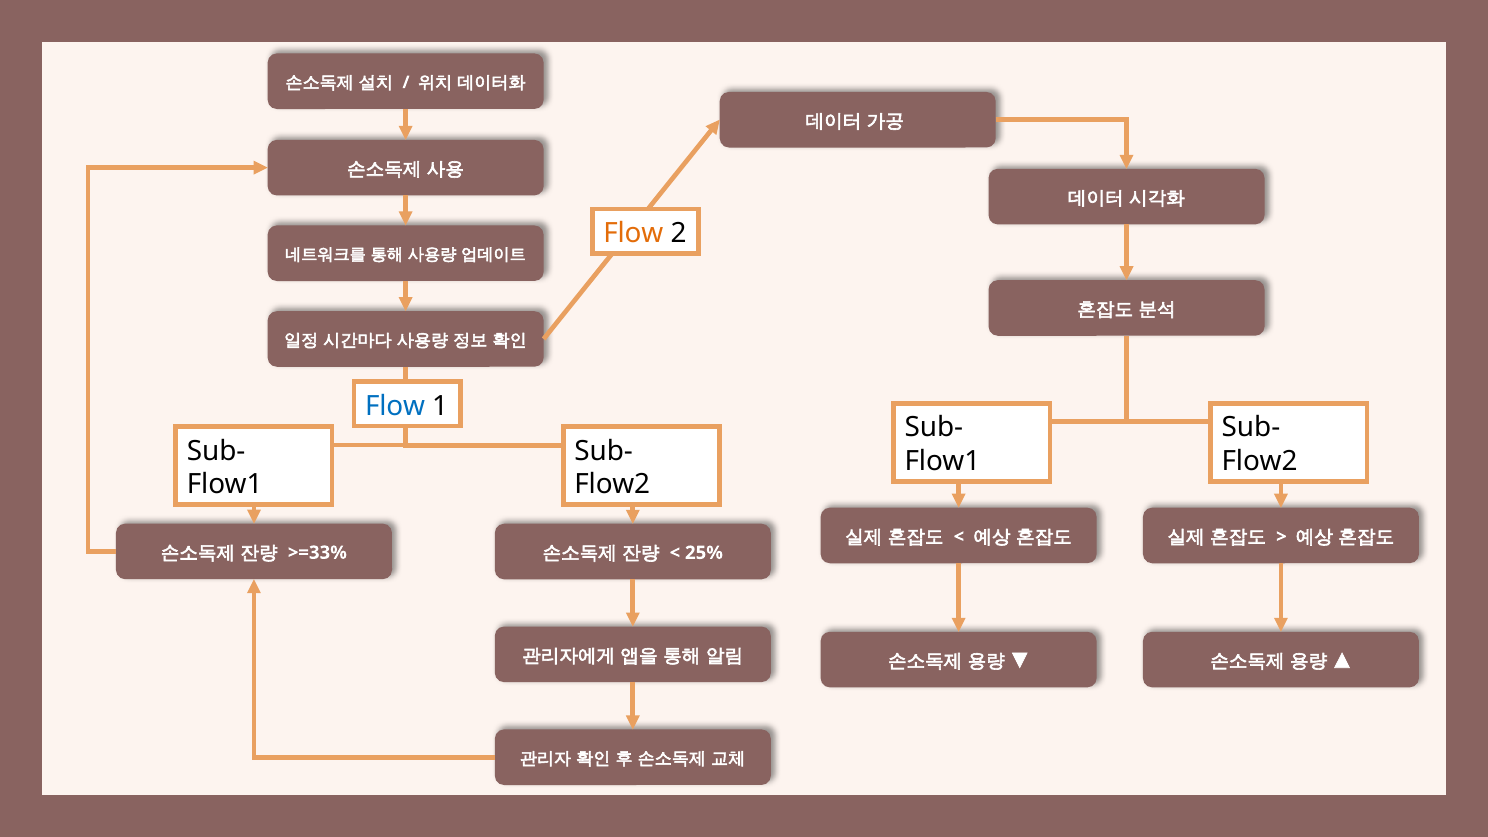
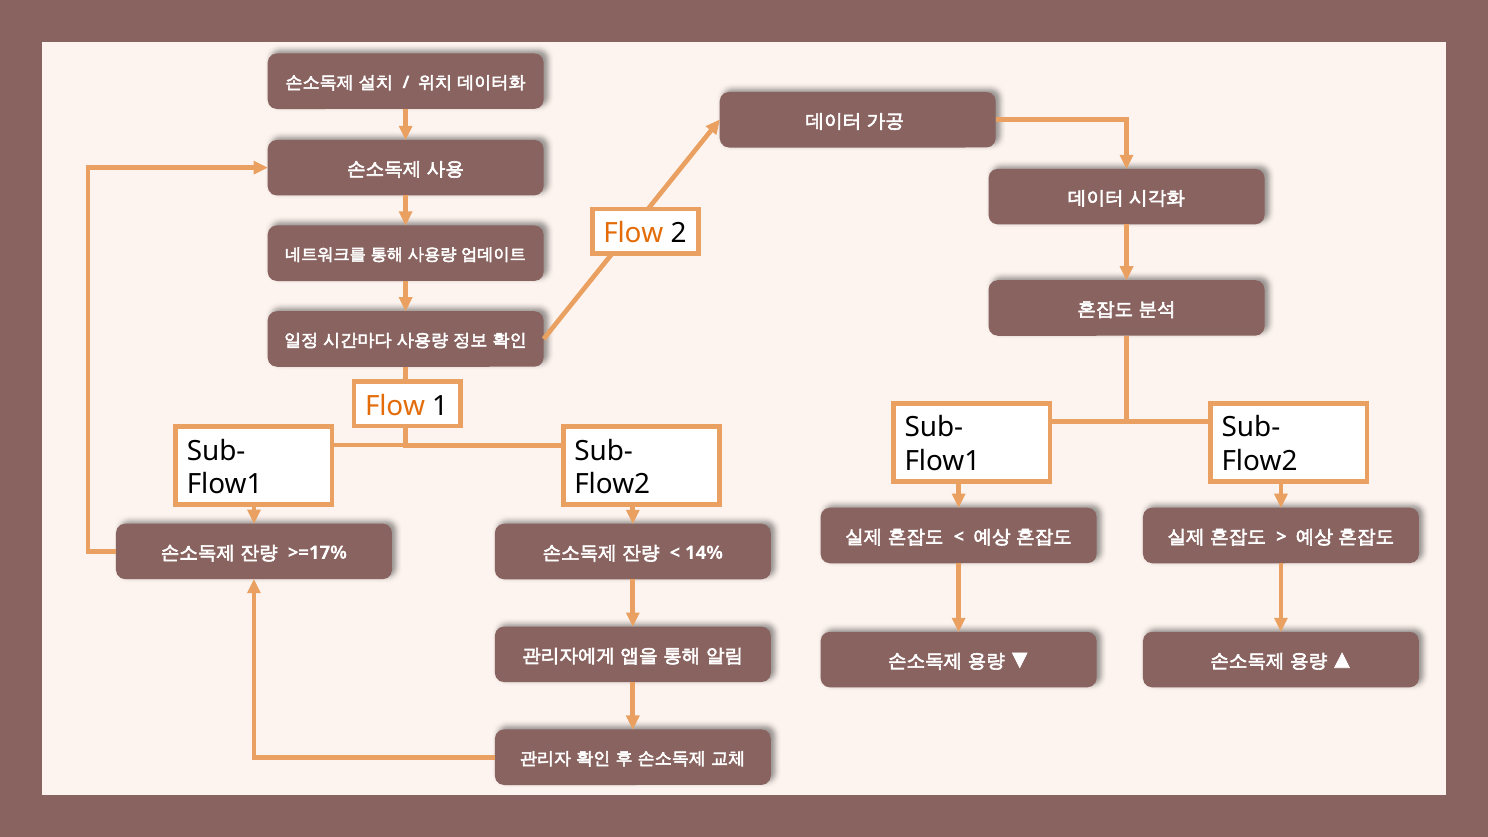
Flow colour: blue -> orange (395, 406)
>=33%: >=33% -> >=17% (317, 553)
25%: 25% -> 14% (704, 553)
